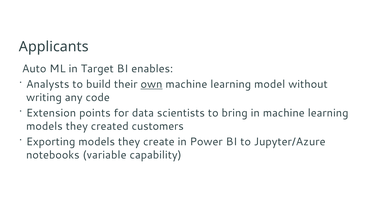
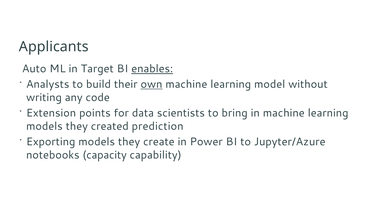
enables underline: none -> present (152, 69)
customers: customers -> prediction (158, 126)
variable: variable -> capacity (105, 155)
